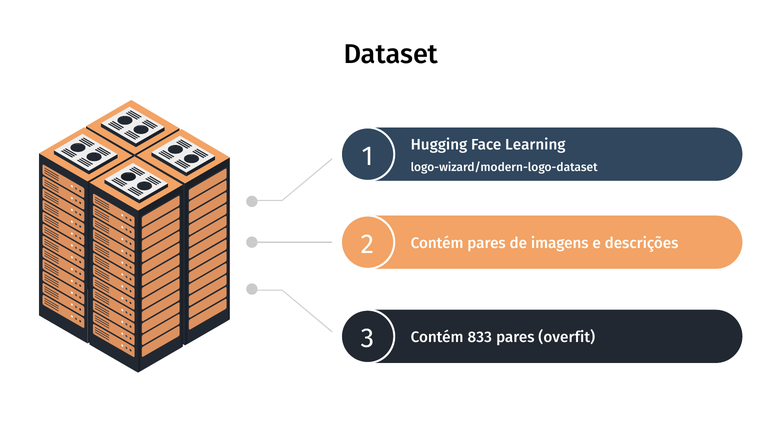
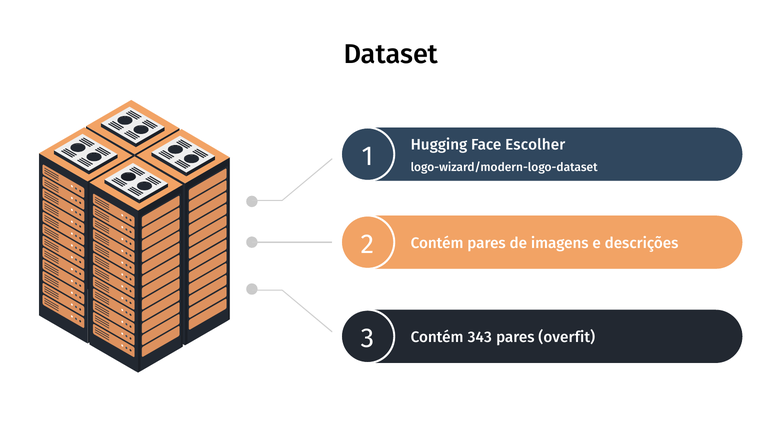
Learning: Learning -> Escolher (535, 145)
833: 833 -> 343 (480, 337)
